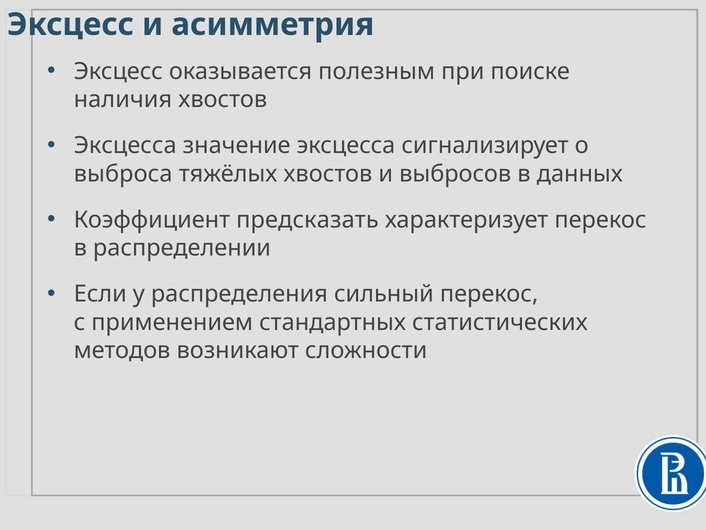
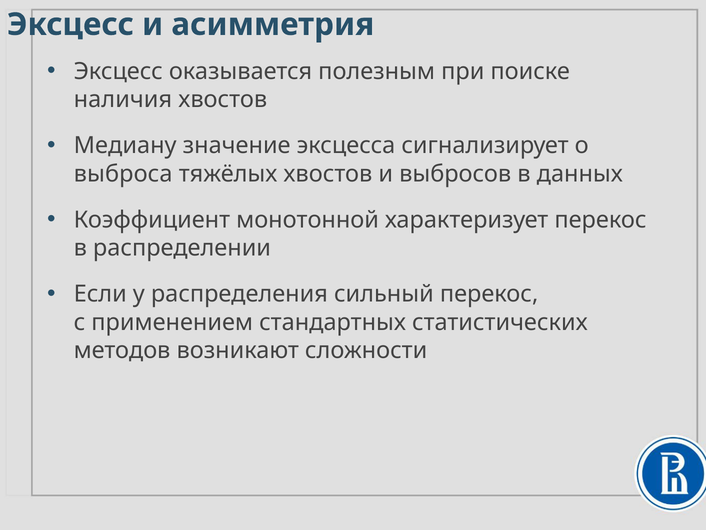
Эксцесса: Эксцесса -> Медиану (125, 145)
предсказать: предсказать -> монотонной (308, 220)
